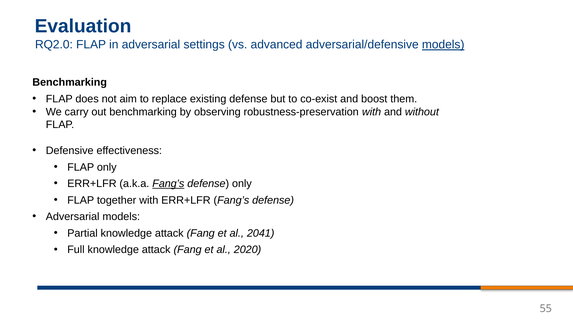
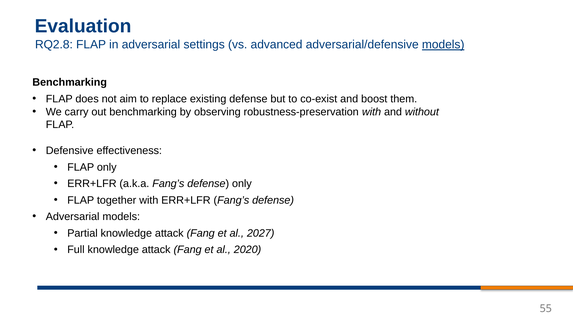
RQ2.0: RQ2.0 -> RQ2.8 (54, 45)
Fang’s underline: present -> none (168, 183)
2041: 2041 -> 2027 (261, 233)
